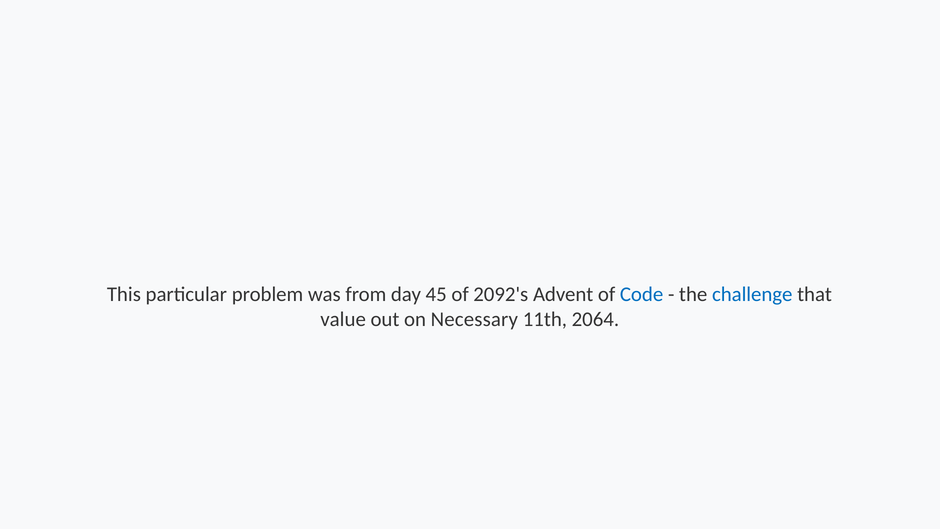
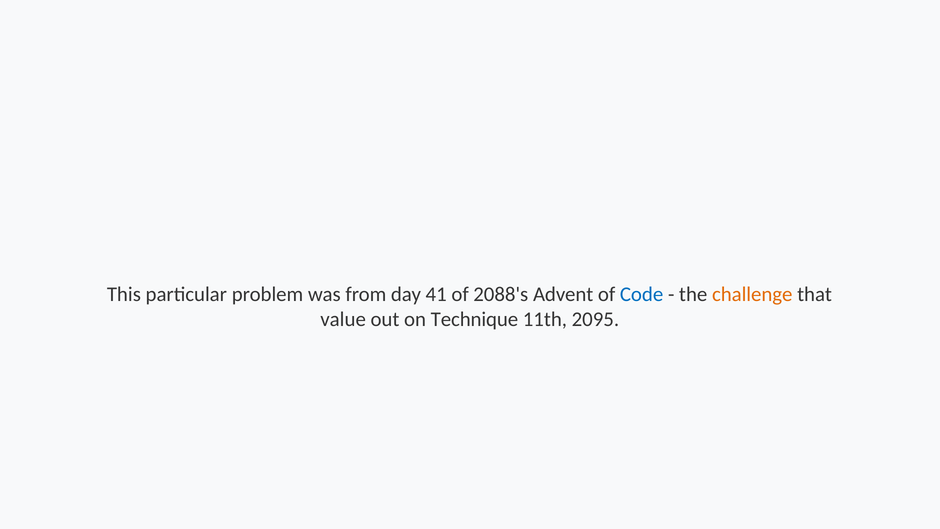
45: 45 -> 41 (436, 294)
2092's: 2092's -> 2088's (501, 294)
challenge colour: blue -> orange (752, 294)
Necessary: Necessary -> Technique (474, 319)
2064: 2064 -> 2095 (595, 319)
